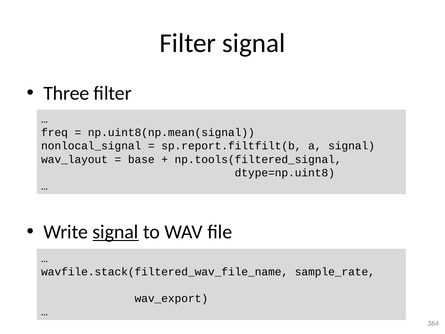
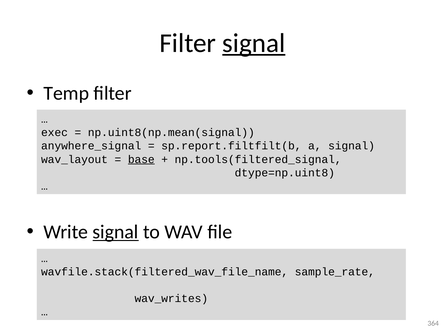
signal underline: none -> present (254, 43)
Three: Three -> Temp (66, 93)
freq: freq -> exec (55, 133)
nonlocal_signal: nonlocal_signal -> anywhere_signal (91, 146)
base underline: none -> present (141, 159)
wav_export: wav_export -> wav_writes (171, 298)
